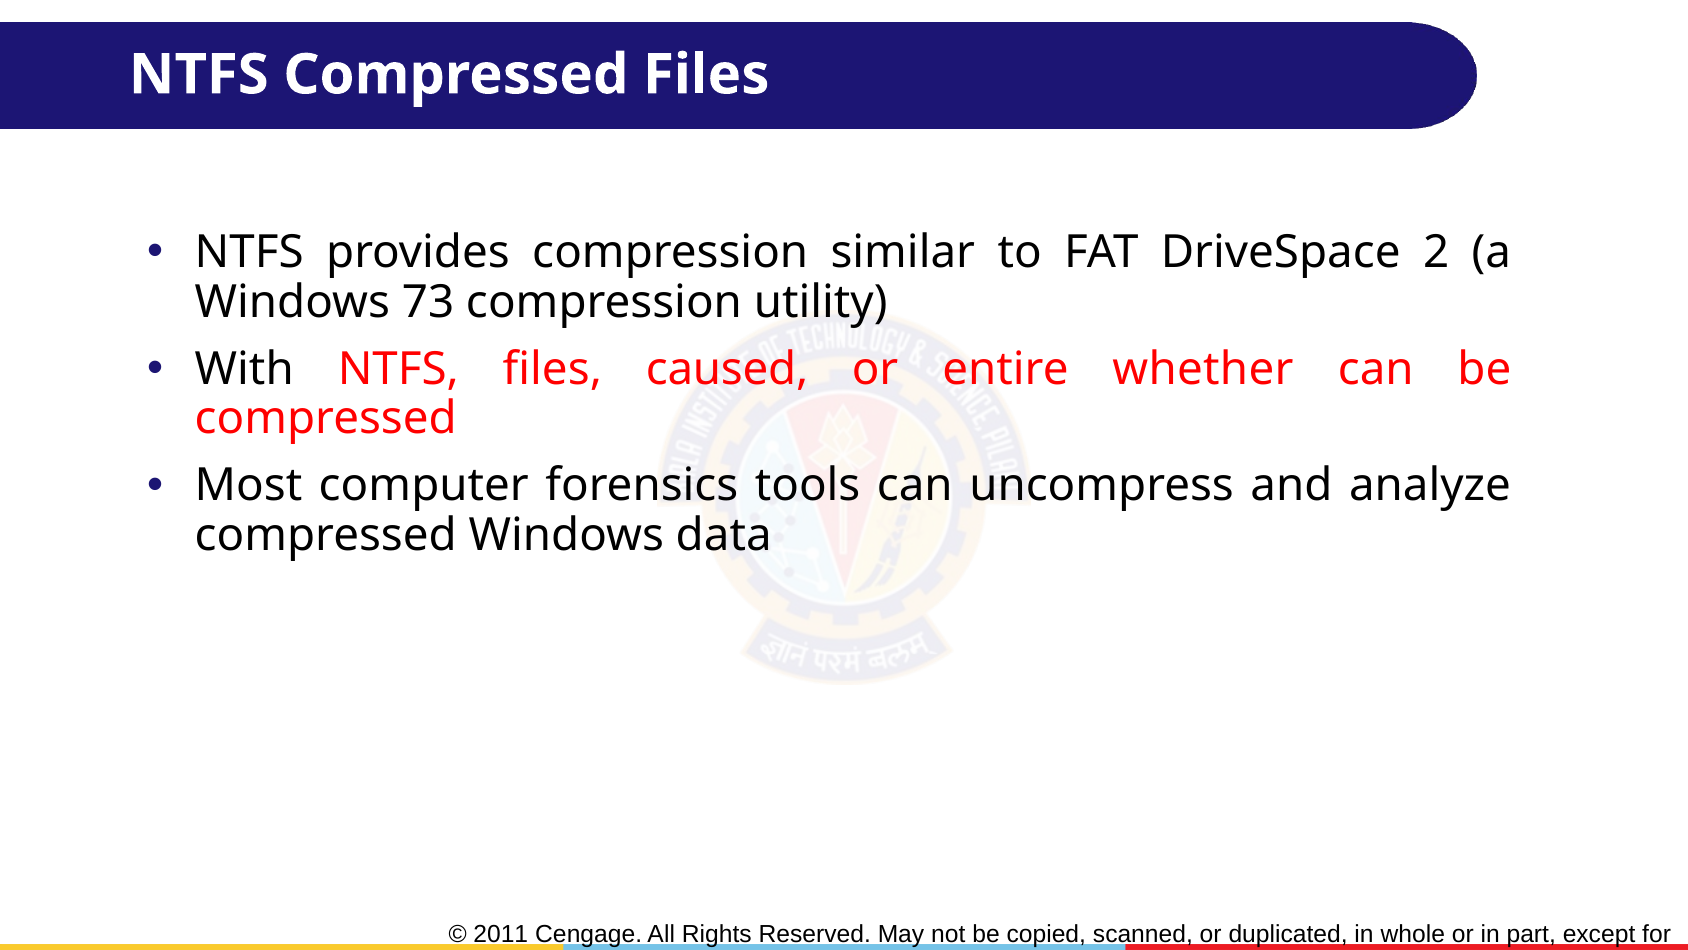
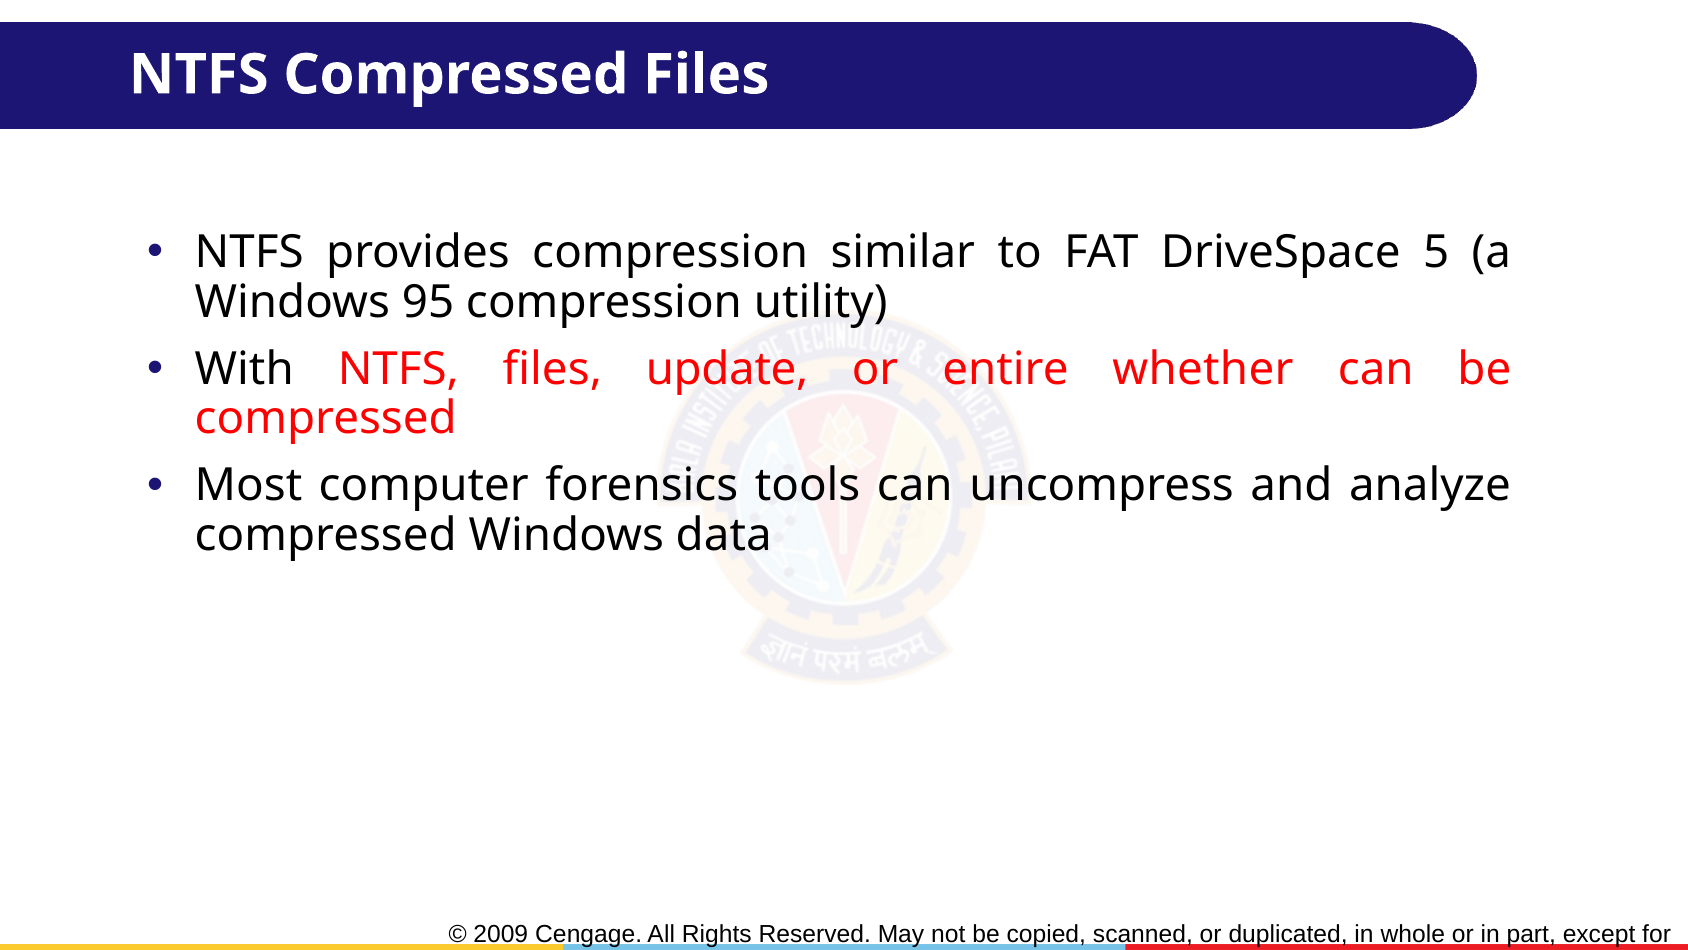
2: 2 -> 5 (1436, 252)
73: 73 -> 95 (428, 302)
caused: caused -> update (727, 369)
2011: 2011 -> 2009 (501, 934)
